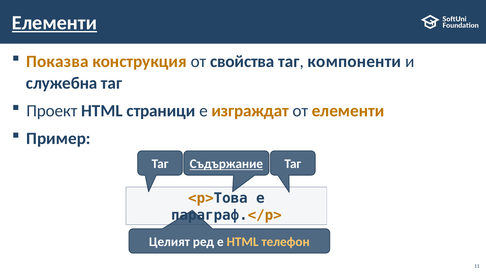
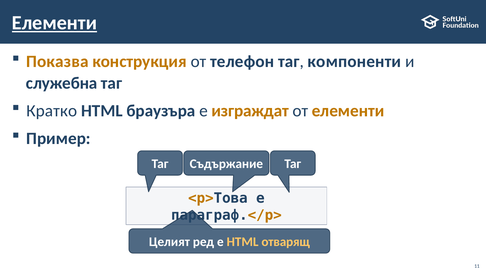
свойства: свойства -> телефон (242, 62)
Проект: Проект -> Кратко (52, 111)
страници: страници -> браузъра (161, 111)
Съдържание underline: present -> none (226, 164)
телефон: телефон -> отварящ (286, 242)
